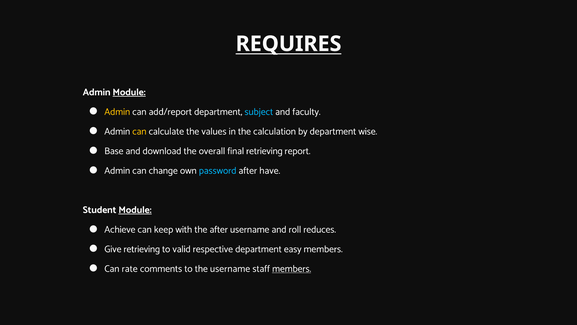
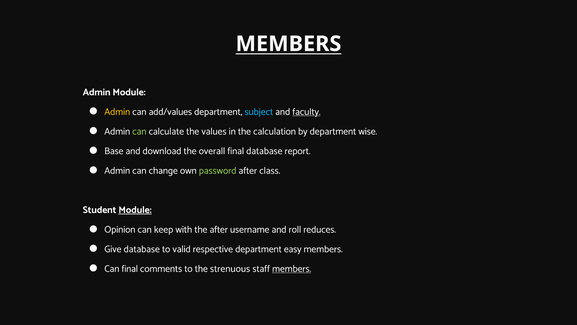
REQUIRES: REQUIRES -> MEMBERS (288, 44)
Module underline: present -> none (129, 92)
add/report: add/report -> add/values (170, 112)
faculty underline: none -> present (306, 112)
can colour: yellow -> light green (139, 131)
final retrieving: retrieving -> database (264, 151)
password colour: light blue -> light green (218, 170)
have: have -> class (270, 170)
Achieve: Achieve -> Opinion (120, 229)
Give retrieving: retrieving -> database (142, 249)
Can rate: rate -> final (130, 268)
the username: username -> strenuous (230, 268)
